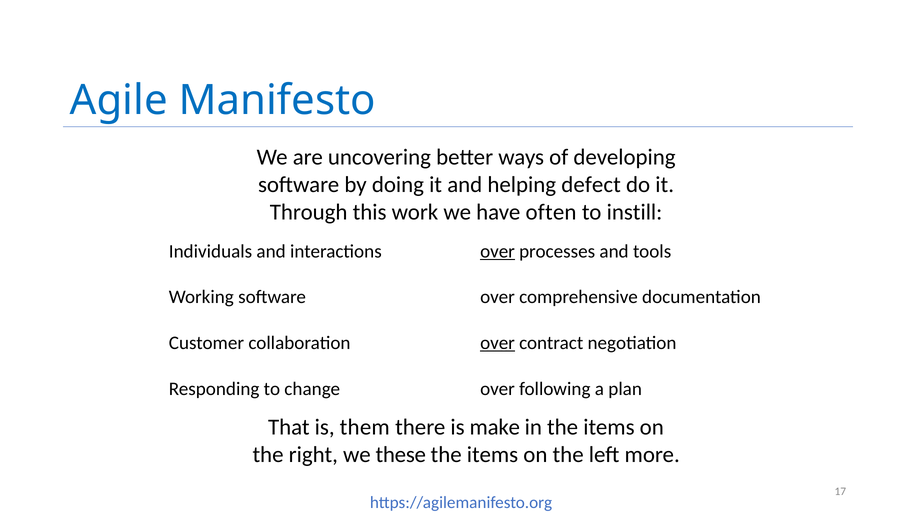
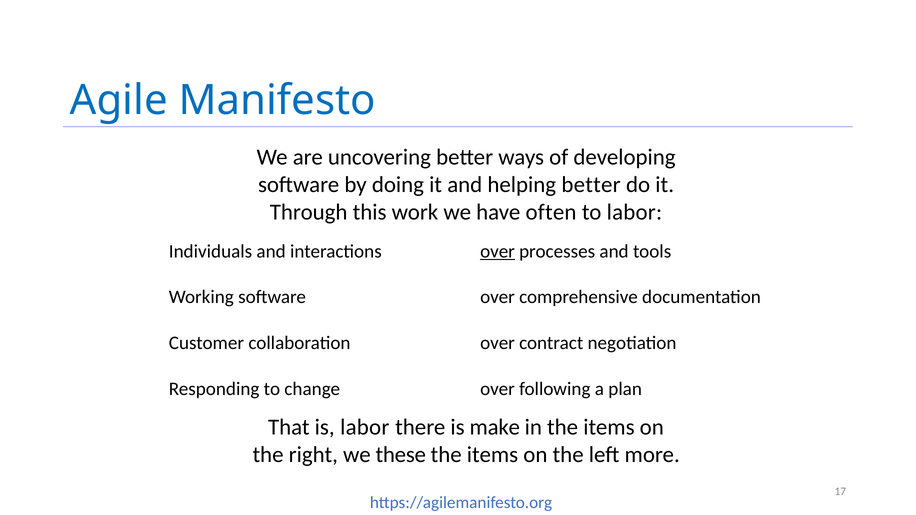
helping defect: defect -> better (591, 185)
to instill: instill -> labor (634, 212)
over underline: present -> none (498, 343)
is them: them -> labor (365, 428)
